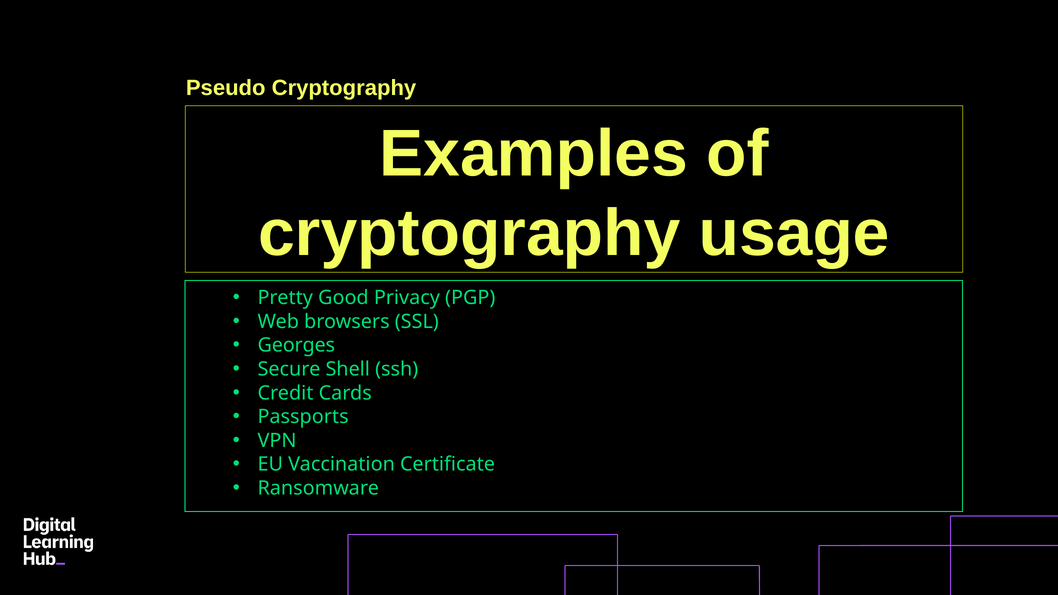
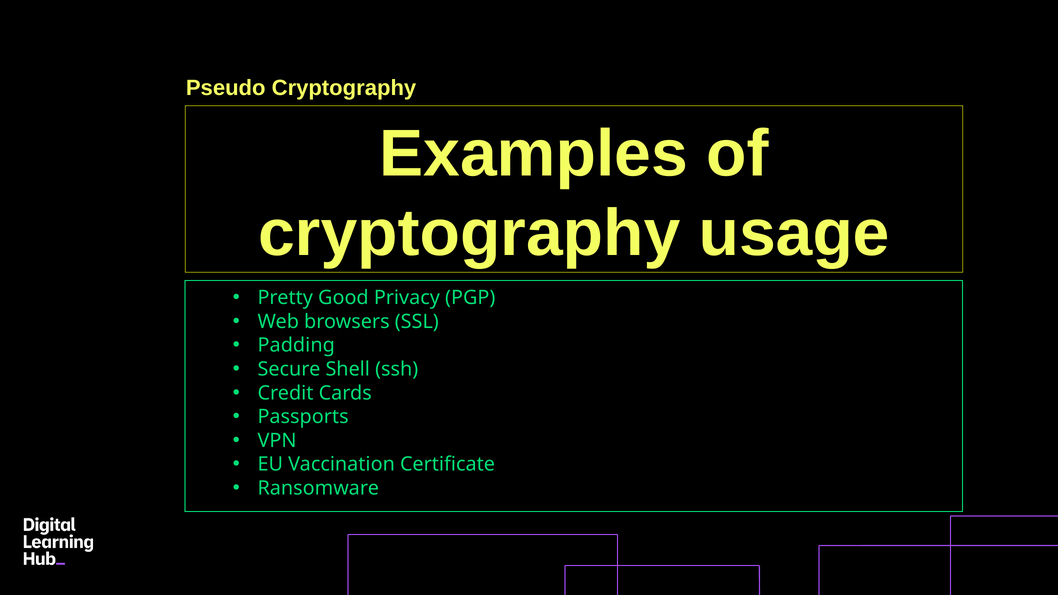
Georges: Georges -> Padding (296, 345)
